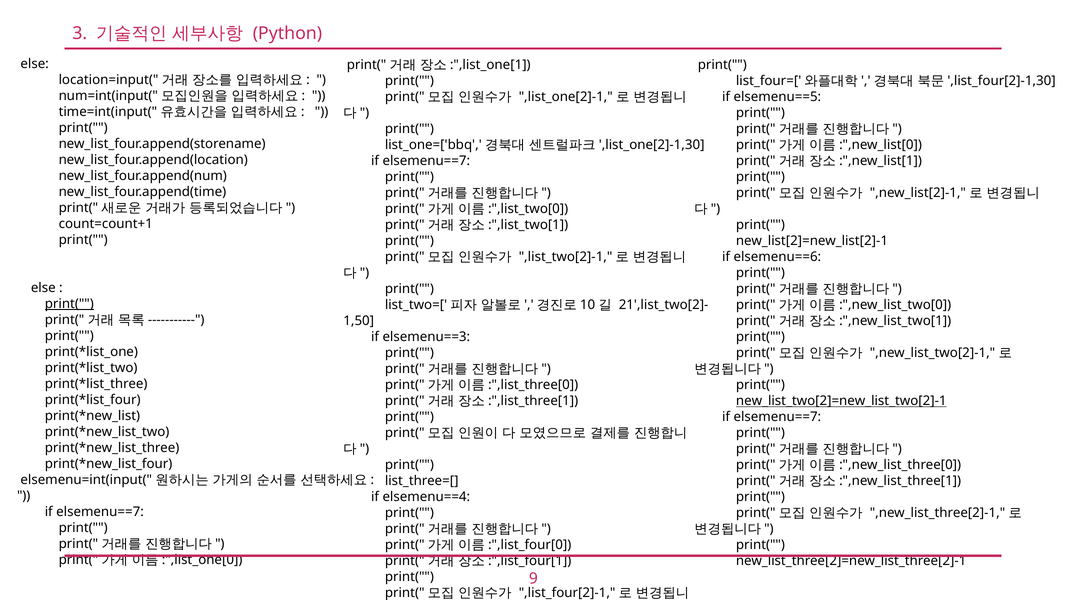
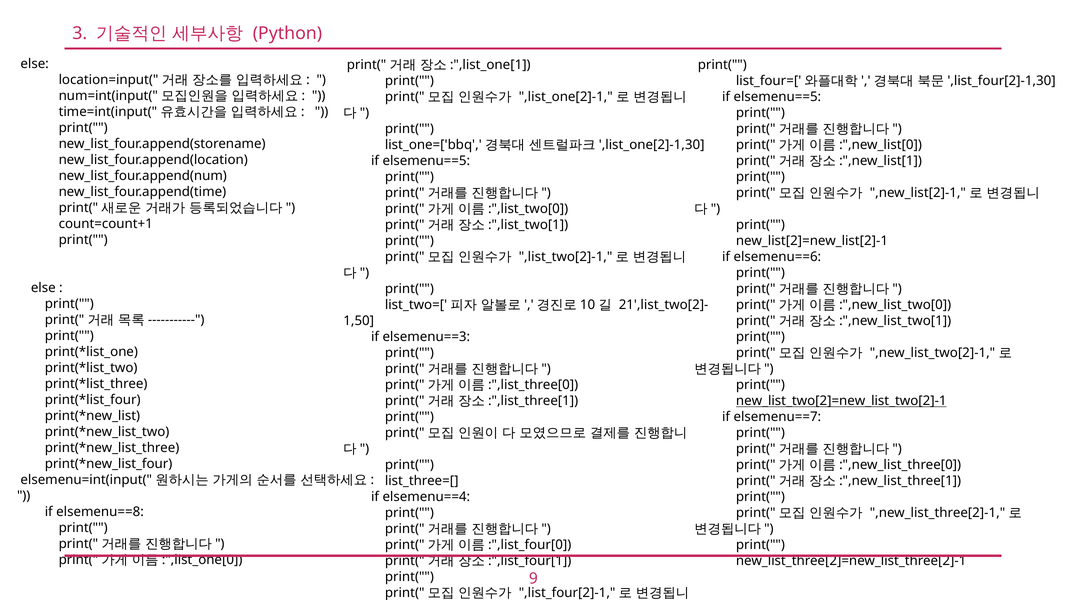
elsemenu==7: elsemenu==7 -> elsemenu==5 (426, 161)
print( underline: present -> none (69, 304)
elsemenu==7: elsemenu==7 -> elsemenu==8 (100, 512)
